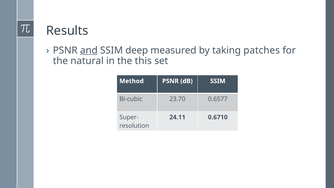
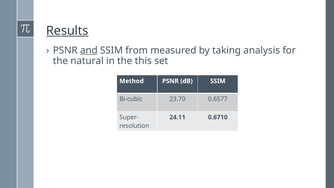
Results underline: none -> present (67, 31)
deep: deep -> from (137, 50)
patches: patches -> analysis (262, 50)
